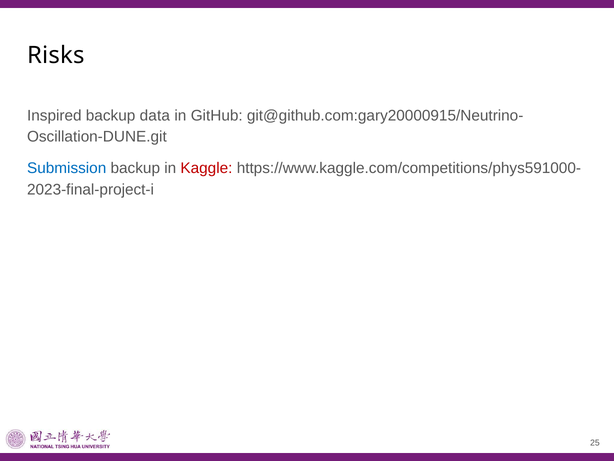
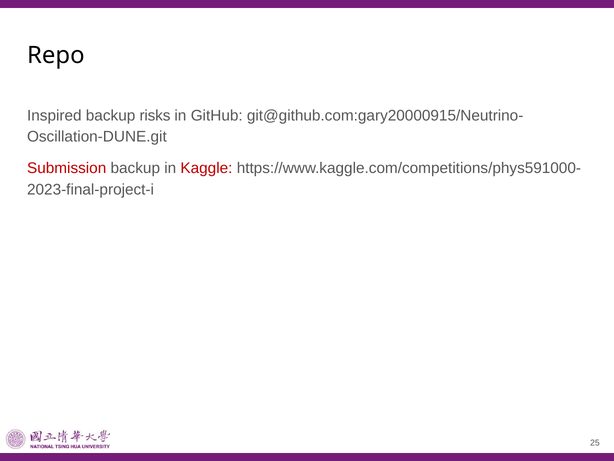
Risks: Risks -> Repo (56, 55)
data: data -> risks (155, 116)
Submission colour: blue -> red (67, 168)
